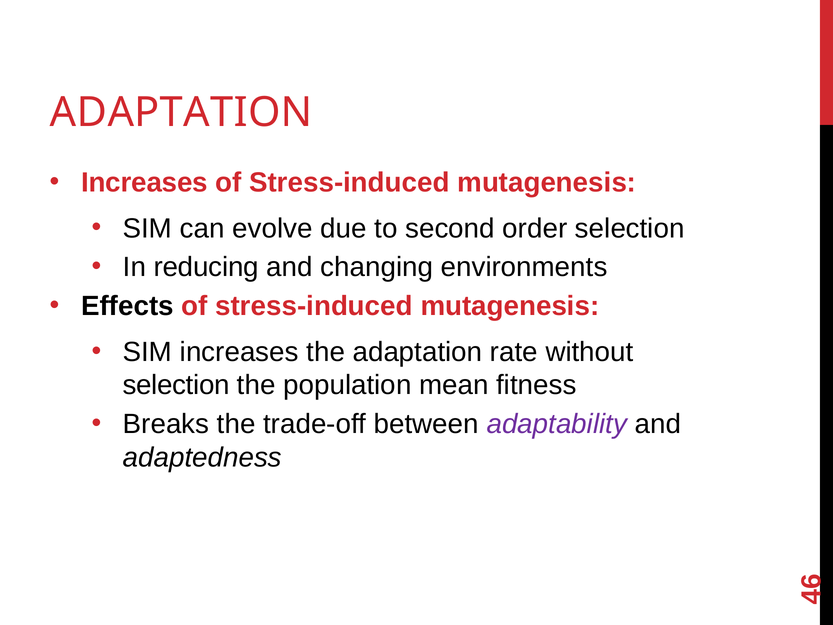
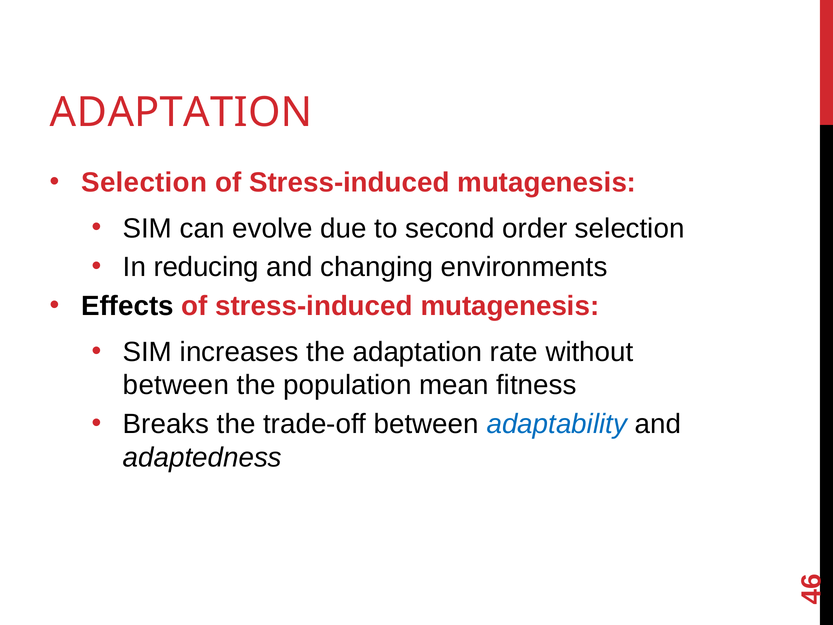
Increases: Increases -> Selection (144, 182)
selection: selection -> between (176, 385)
adaptability colour: purple -> blue (557, 424)
